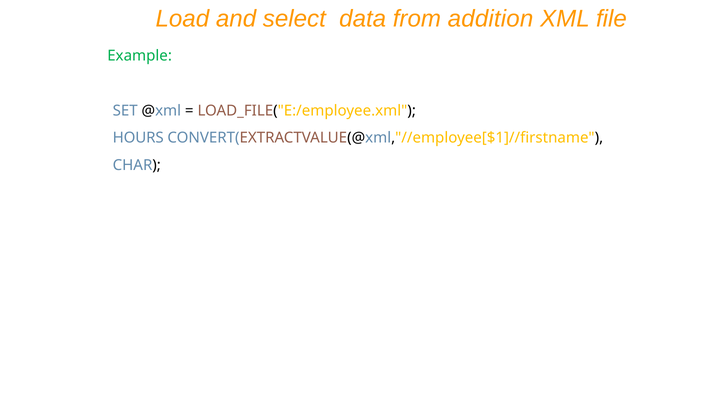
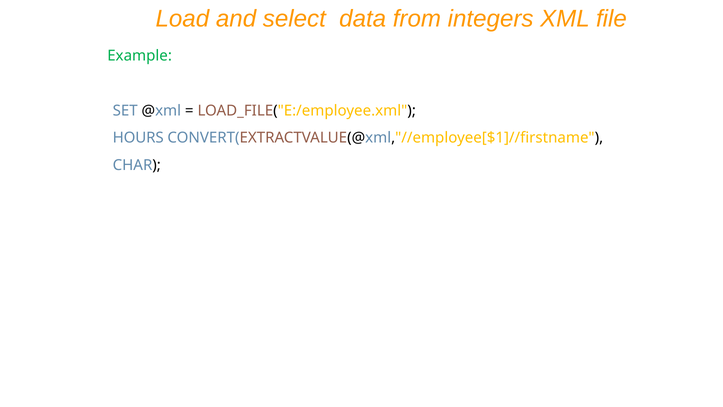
addition: addition -> integers (491, 19)
